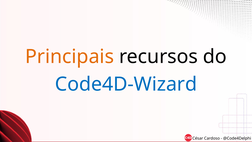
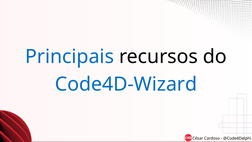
Principais colour: orange -> blue (70, 57)
